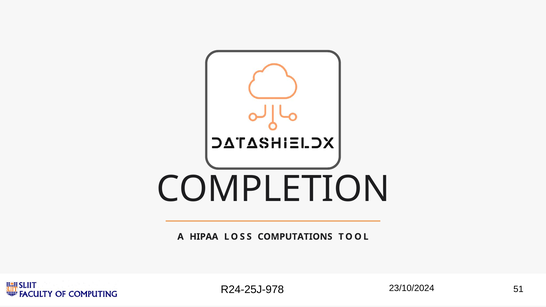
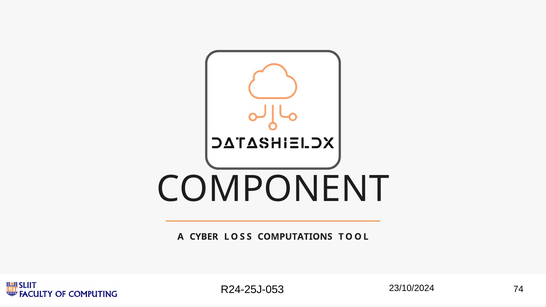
COMPLETION: COMPLETION -> COMPONENT (273, 189)
HIPAA: HIPAA -> CYBER (204, 237)
R24-25J-978: R24-25J-978 -> R24-25J-053 (252, 290)
51: 51 -> 74 (518, 289)
